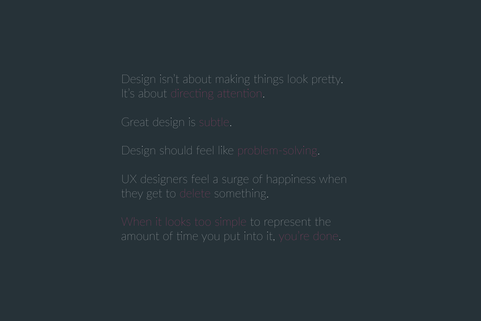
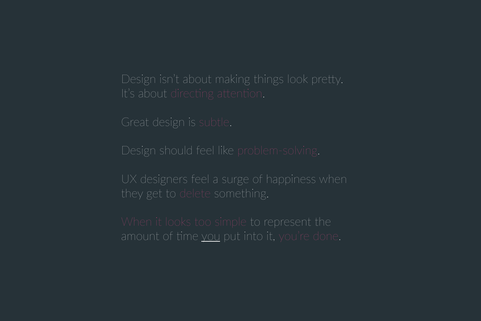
you underline: none -> present (211, 236)
